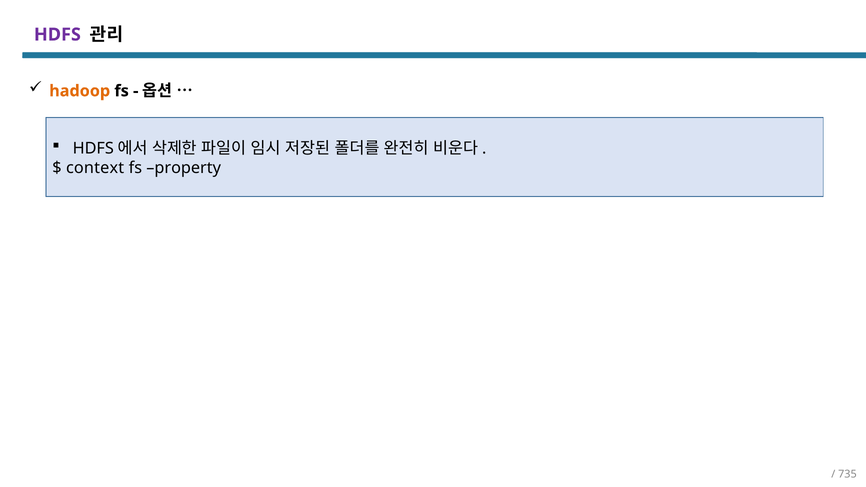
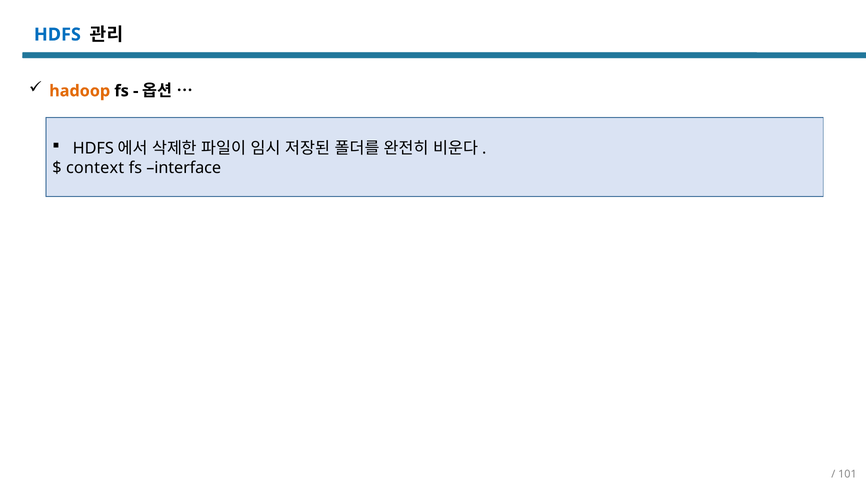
HDFS colour: purple -> blue (57, 35)
property: property -> interface (184, 168)
735: 735 -> 101 (847, 475)
